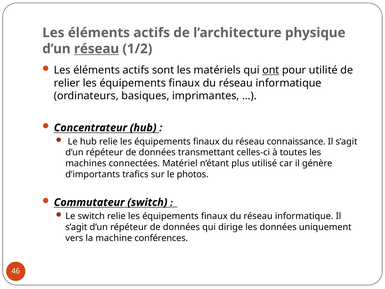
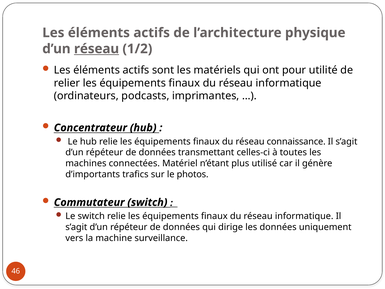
ont underline: present -> none (271, 70)
basiques: basiques -> podcasts (145, 96)
conférences: conférences -> surveillance (161, 238)
